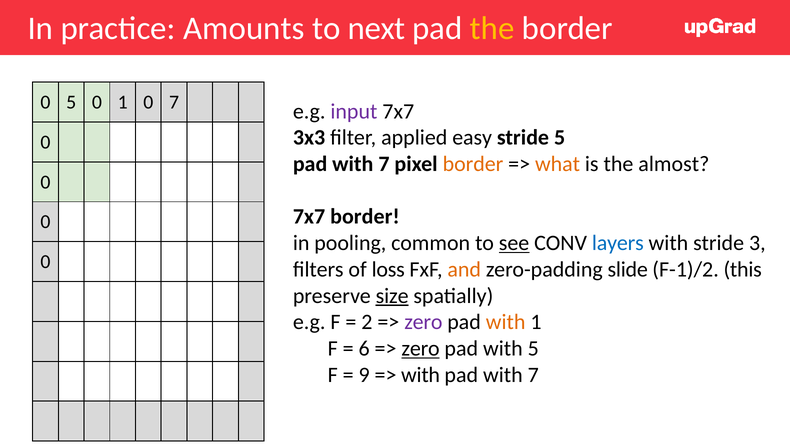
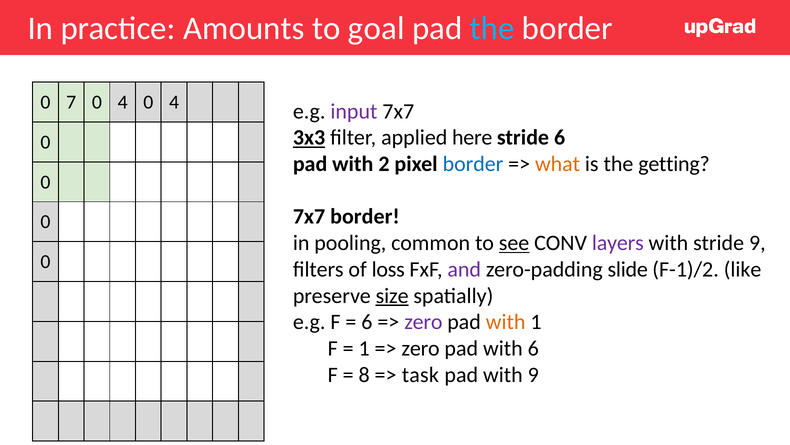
next: next -> goal (376, 29)
the colour: yellow -> light blue (492, 29)
0 5: 5 -> 7 (71, 102)
1: 1 -> 4 (123, 102)
7: 7 -> 4 (174, 102)
3x3 underline: none -> present (309, 138)
easy: easy -> here (472, 138)
stride 5: 5 -> 6 (560, 138)
7: 7 -> 2 (384, 164)
border colour: orange -> blue (473, 164)
almost: almost -> getting (674, 164)
layers colour: blue -> purple (618, 243)
stride 3: 3 -> 9 (757, 243)
and colour: orange -> purple (464, 269)
this: this -> like (743, 269)
2: 2 -> 6 (367, 322)
6: 6 -> 1 (364, 348)
zero underline: present -> none (421, 348)
with 5: 5 -> 6 (533, 348)
9: 9 -> 8 (364, 375)
with: with -> task (420, 375)
7: 7 -> 9 (533, 375)
